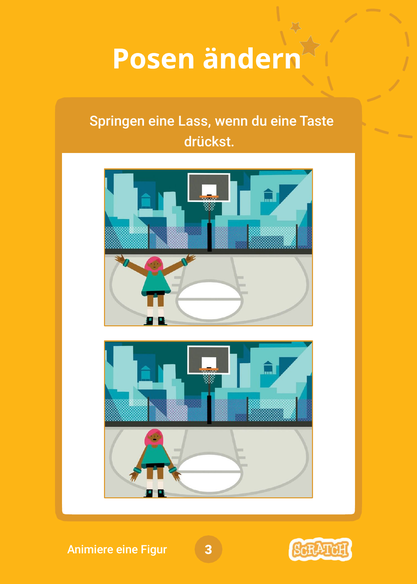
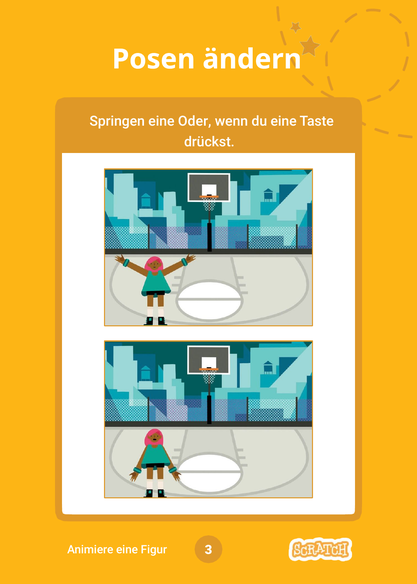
Lass: Lass -> Oder (195, 121)
